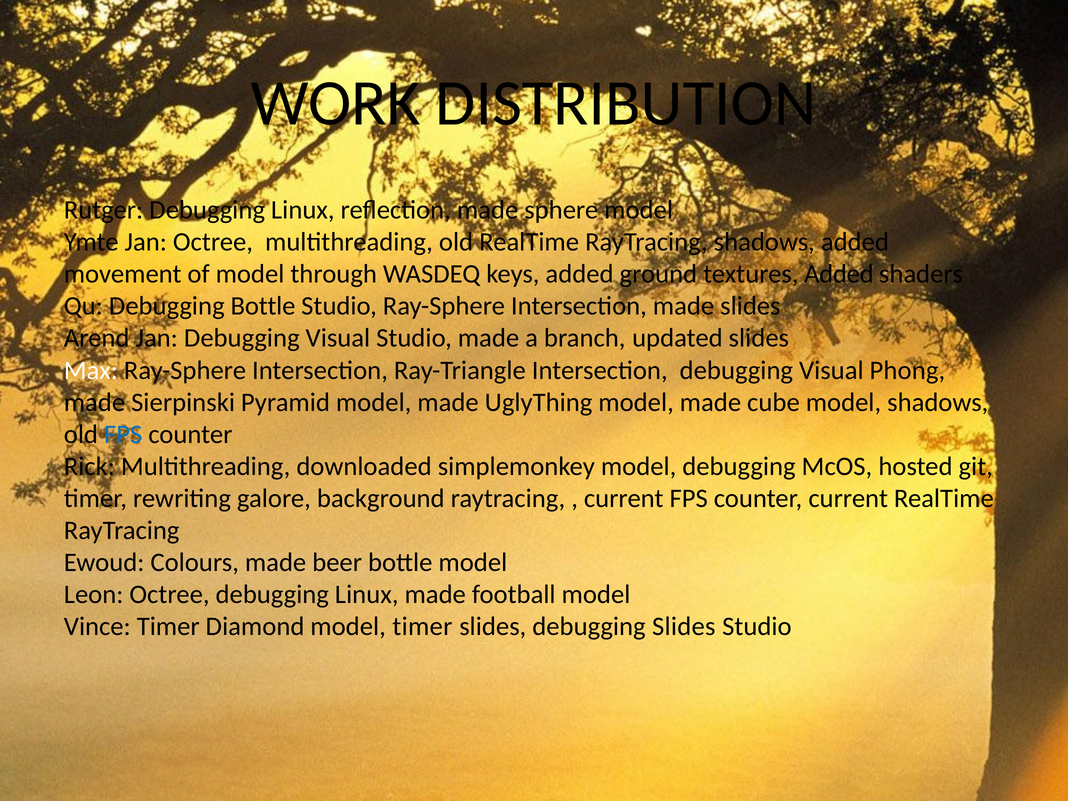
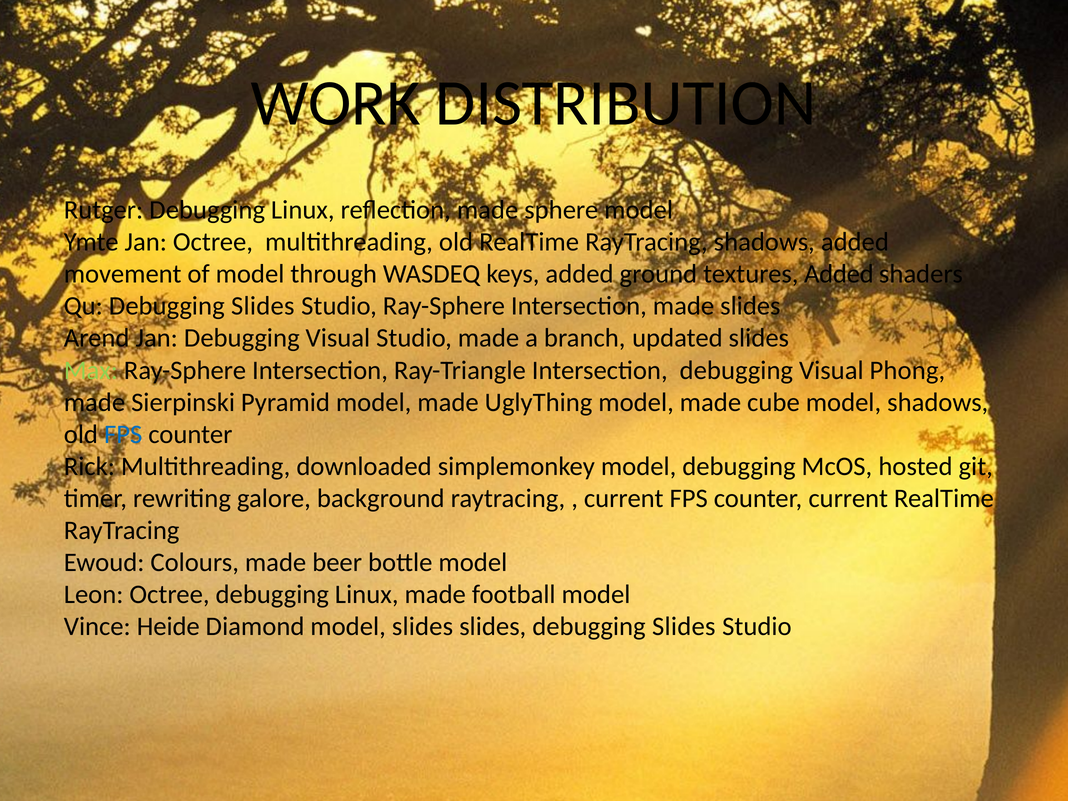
Qu Debugging Bottle: Bottle -> Slides (263, 306)
Max colour: white -> light green (91, 370)
Vince Timer: Timer -> Heide (168, 627)
model timer: timer -> slides (423, 627)
